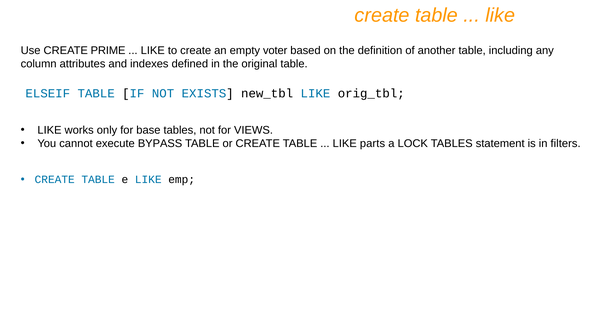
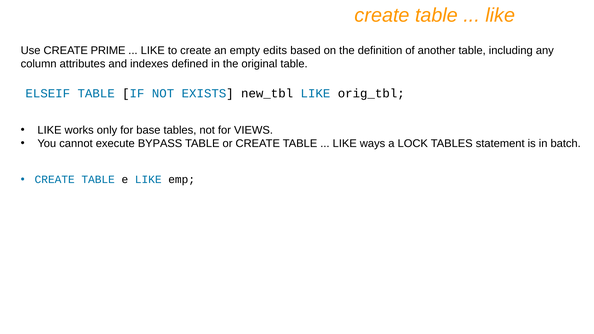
voter: voter -> edits (275, 50)
parts: parts -> ways (373, 143)
filters: filters -> batch (566, 143)
